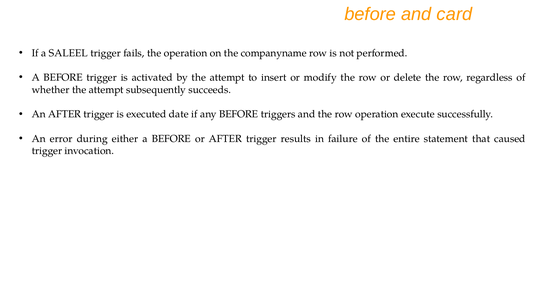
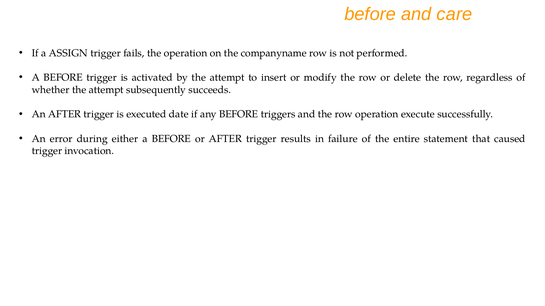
card: card -> care (454, 14)
SALEEL: SALEEL -> ASSIGN (68, 53)
